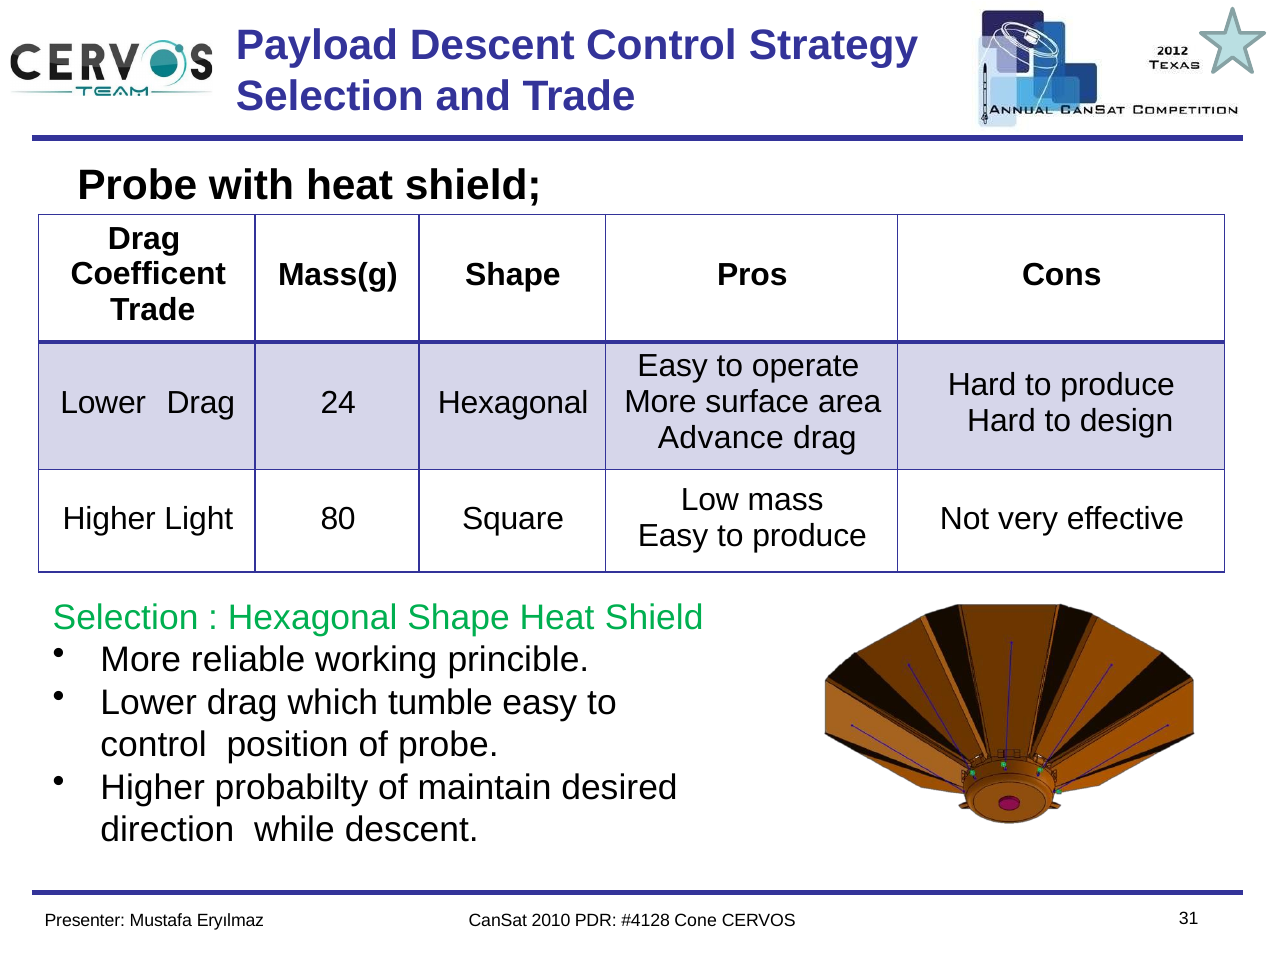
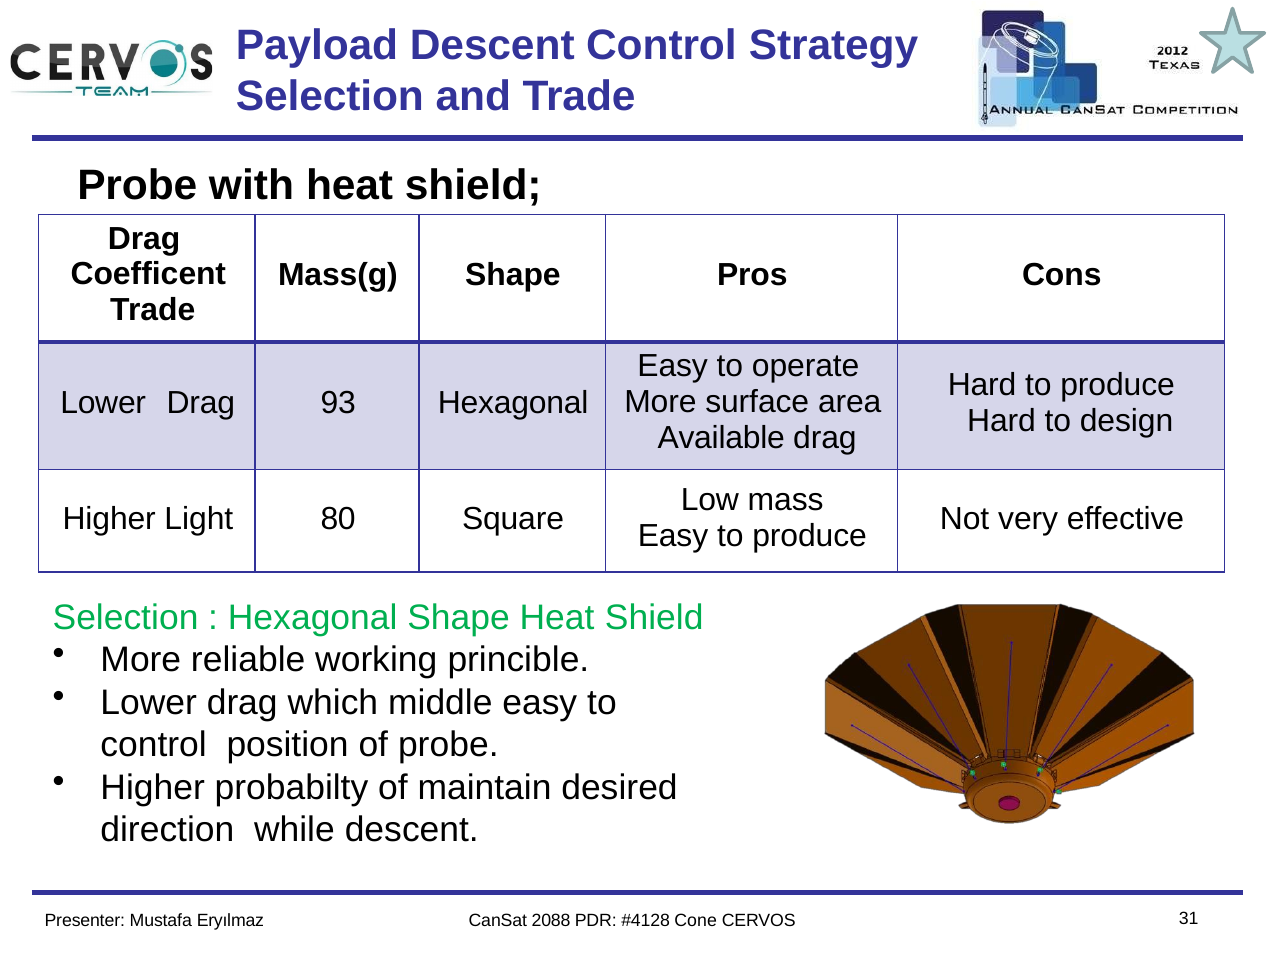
24: 24 -> 93 (338, 403)
Advance: Advance -> Available (721, 438)
tumble: tumble -> middle (440, 703)
2010: 2010 -> 2088 (551, 921)
